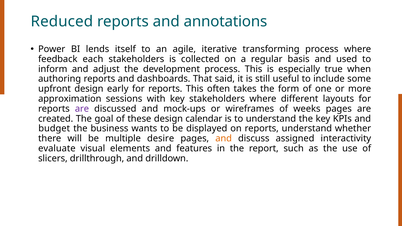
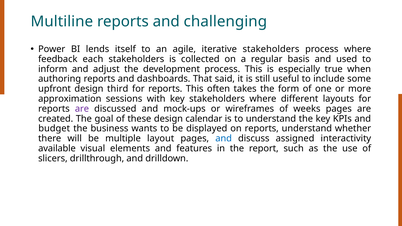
Reduced: Reduced -> Multiline (62, 21)
annotations: annotations -> challenging (225, 21)
iterative transforming: transforming -> stakeholders (271, 49)
early: early -> third (118, 89)
desire: desire -> layout (161, 139)
and colour: orange -> blue (224, 139)
evaluate: evaluate -> available (57, 149)
